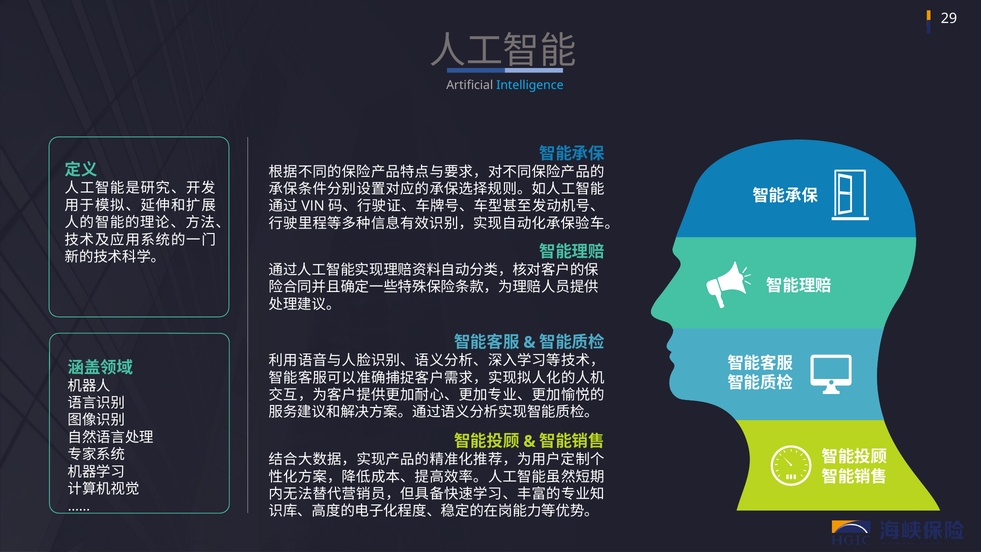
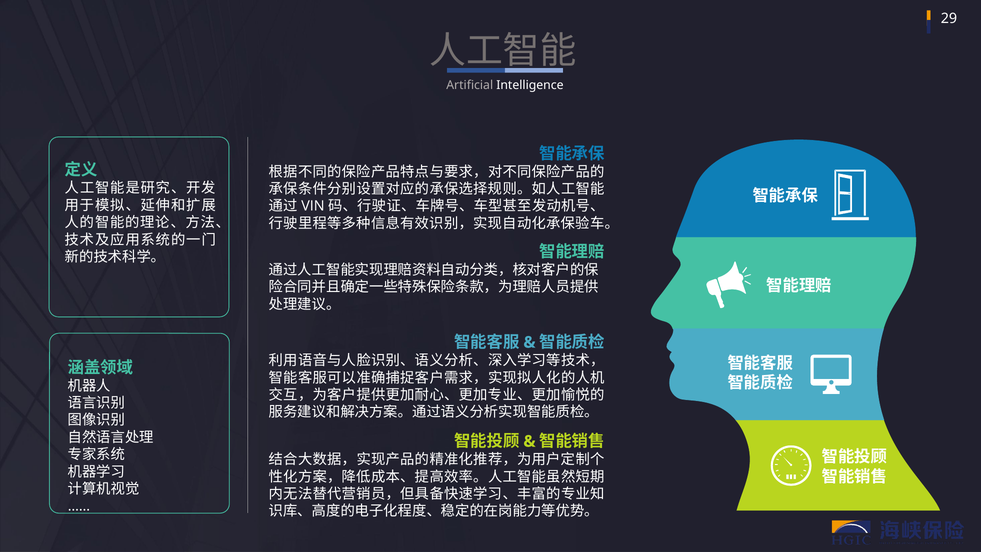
Intelligence colour: light blue -> white (530, 85)
